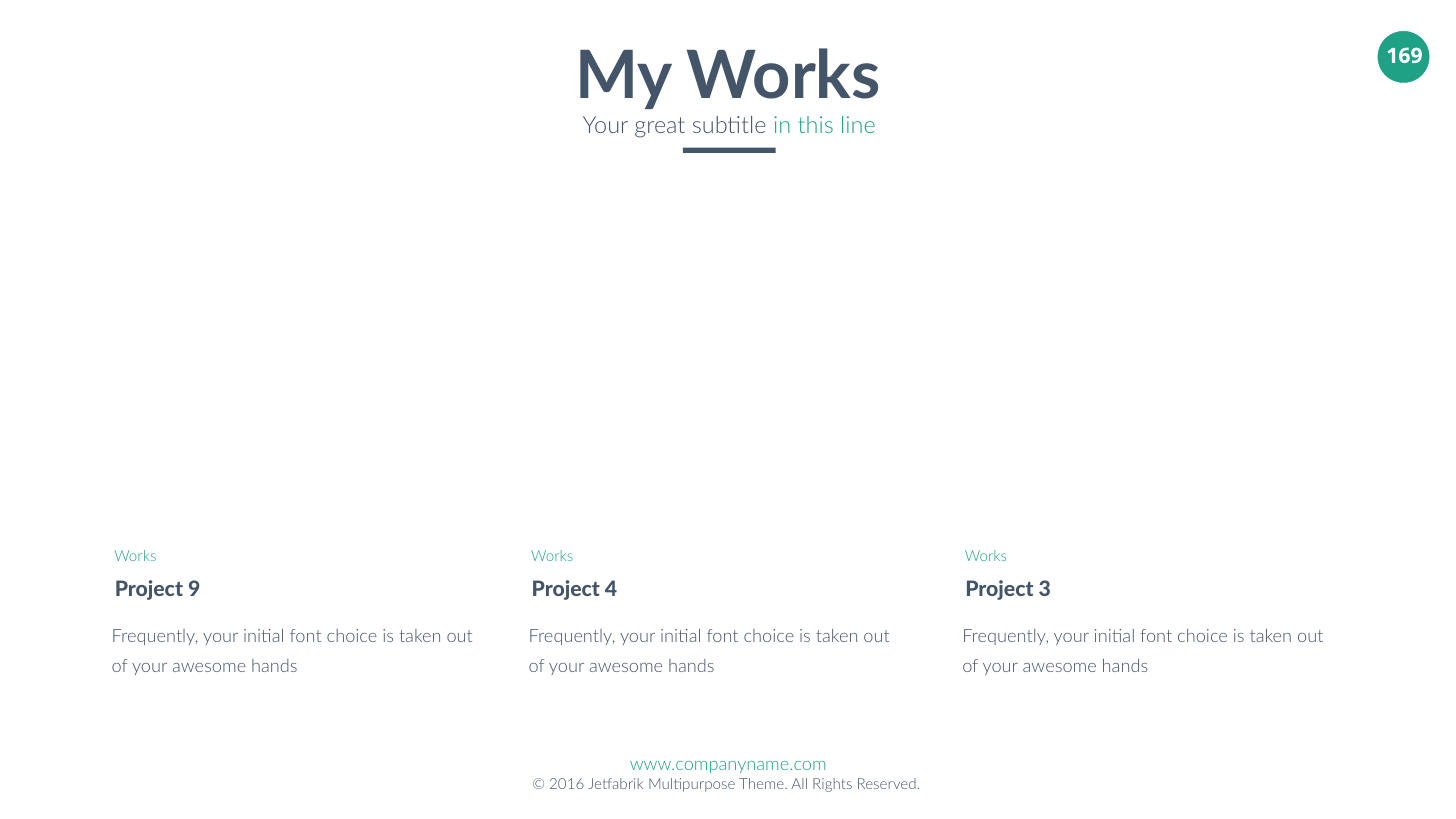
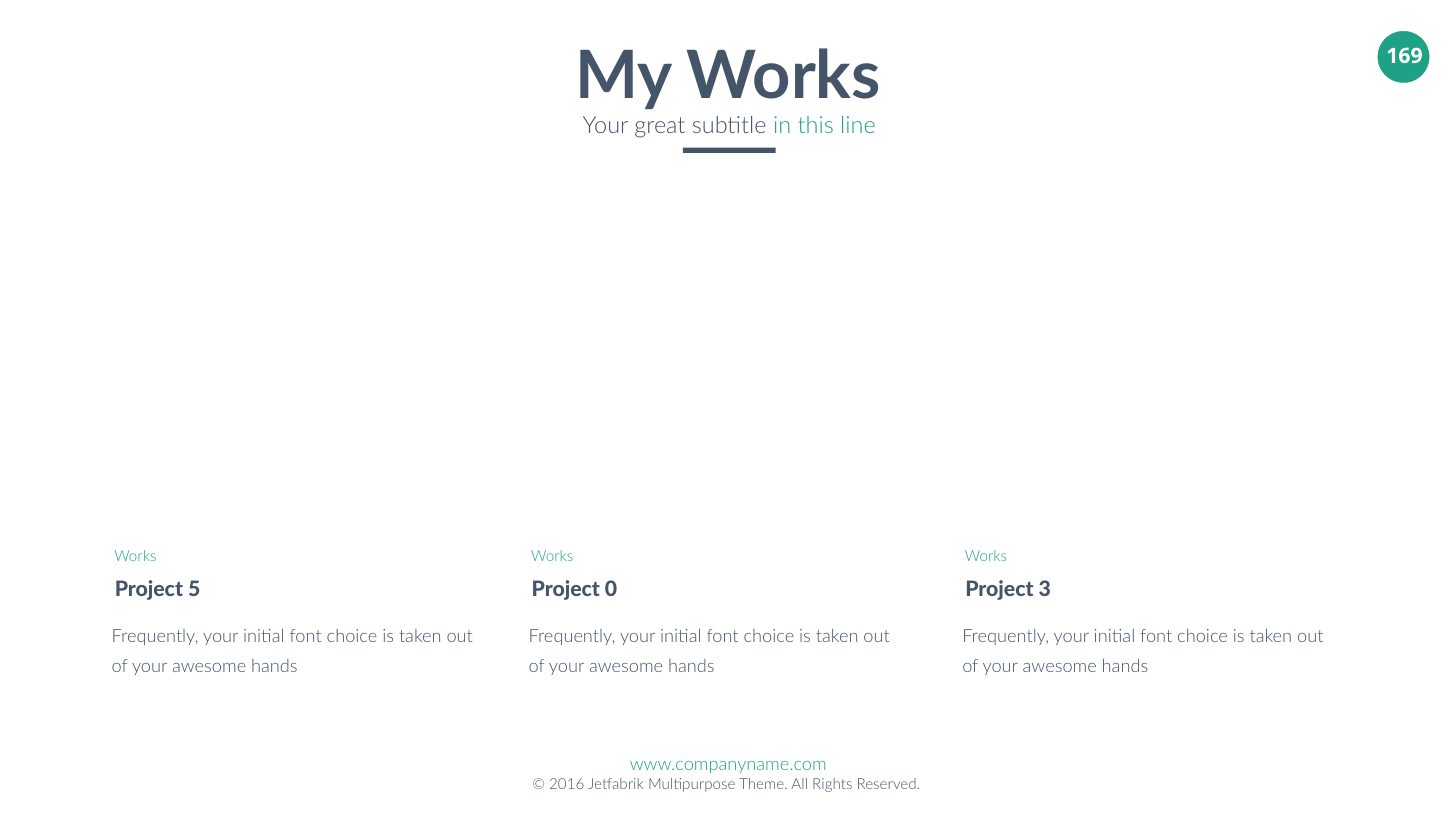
9: 9 -> 5 (194, 589)
4: 4 -> 0 (611, 589)
